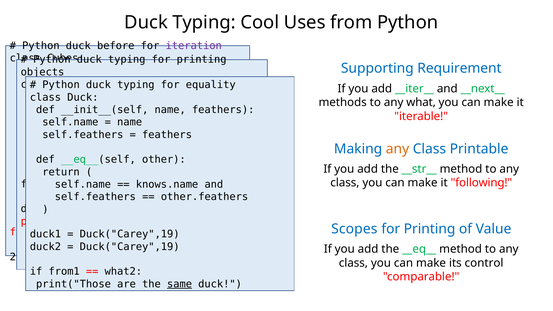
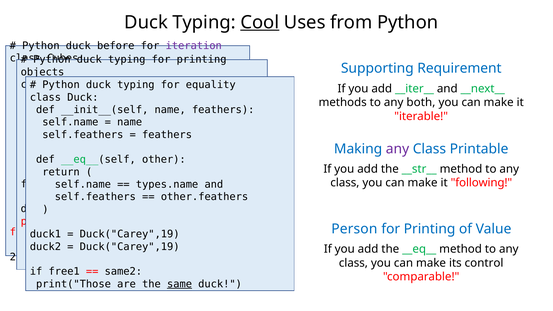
Cool underline: none -> present (260, 22)
what: what -> both (421, 102)
any colour: orange -> purple (397, 149)
knows.name: knows.name -> types.name (167, 184)
Scopes: Scopes -> Person (354, 229)
from1: from1 -> free1 (64, 272)
what2: what2 -> same2 (123, 272)
